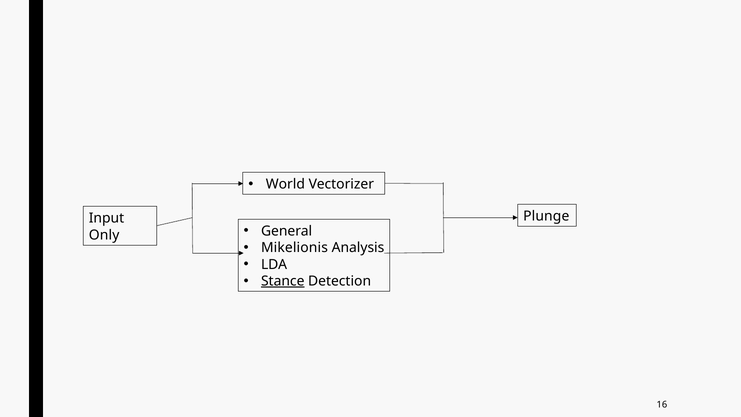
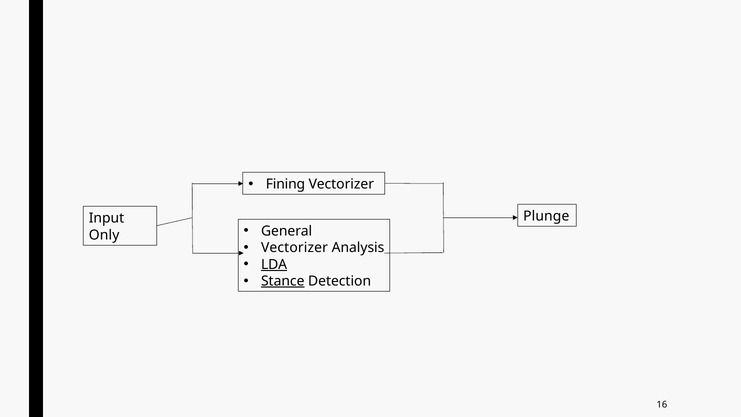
World: World -> Fining (285, 184)
Mikelionis: Mikelionis -> Vectorizer (294, 248)
LDA underline: none -> present (274, 264)
